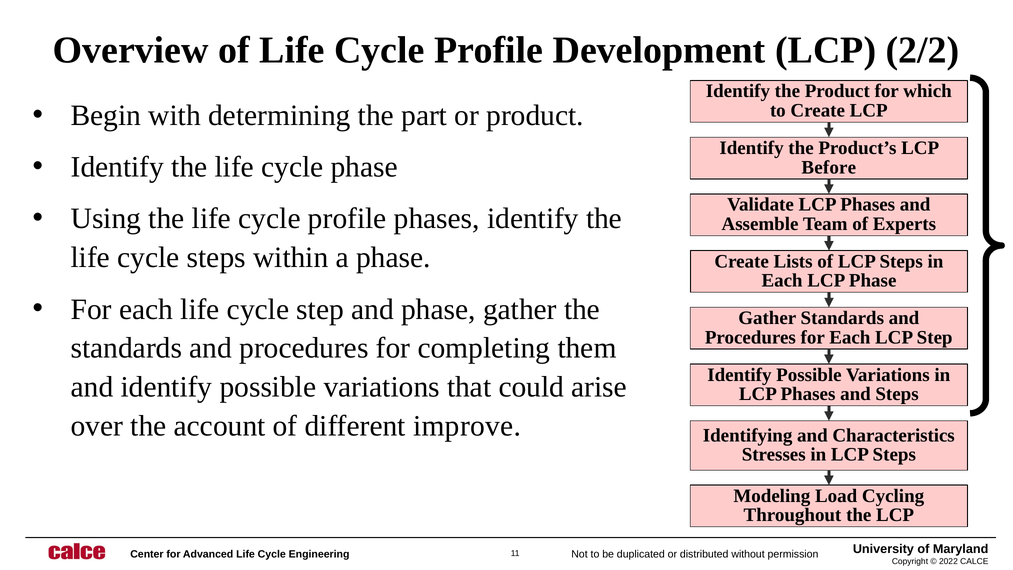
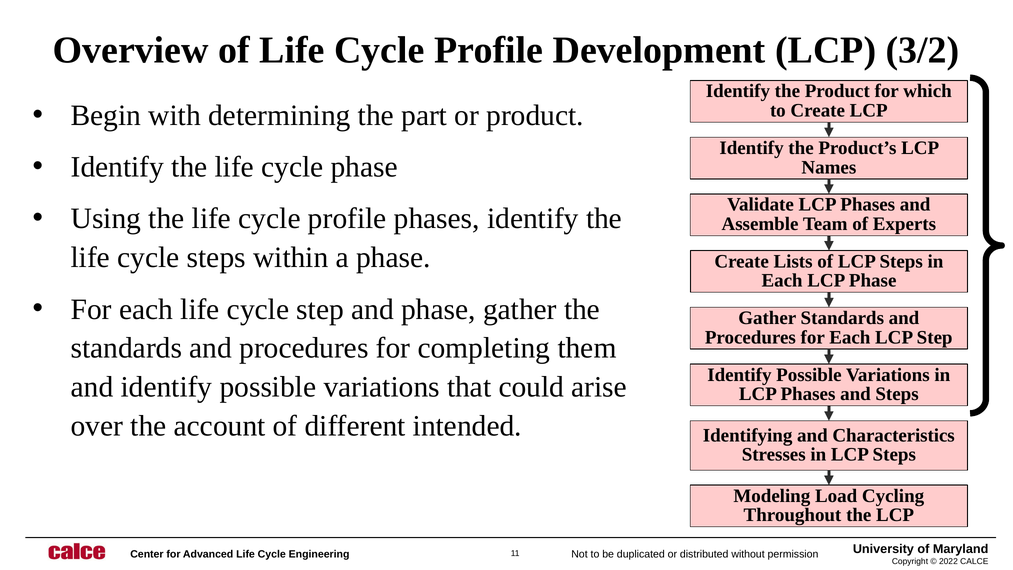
2/2: 2/2 -> 3/2 (923, 50)
Before: Before -> Names (829, 167)
improve: improve -> intended (467, 426)
